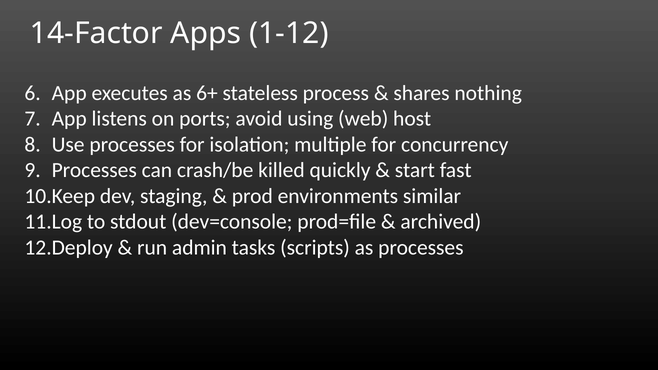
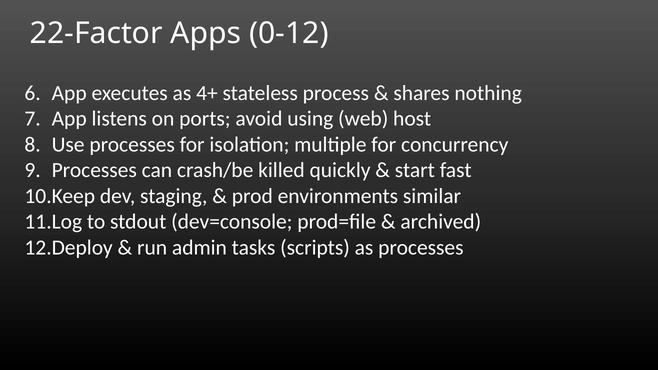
14-Factor: 14-Factor -> 22-Factor (96, 33)
1-12: 1-12 -> 0-12 (289, 33)
6+: 6+ -> 4+ (207, 93)
